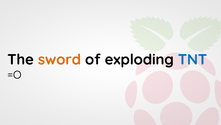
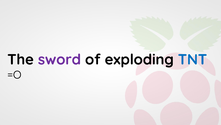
sword colour: orange -> purple (59, 59)
